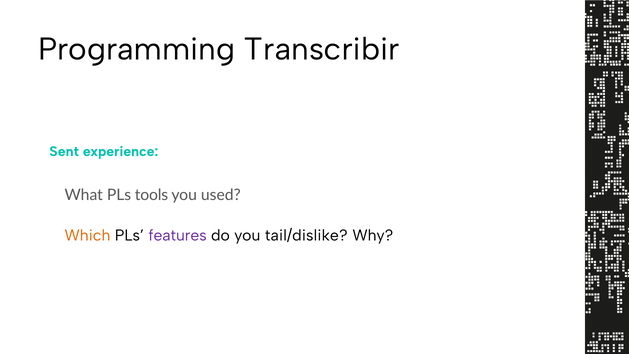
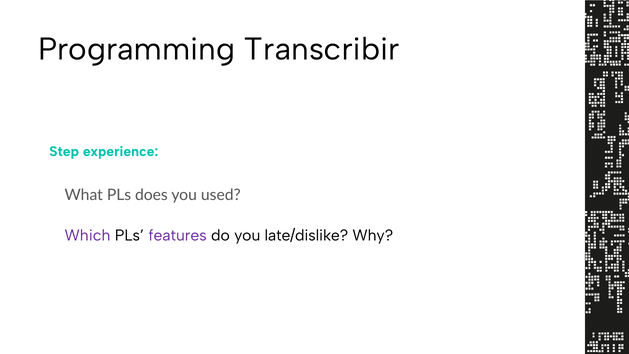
Sent: Sent -> Step (64, 151)
tools: tools -> does (151, 195)
Which colour: orange -> purple (88, 235)
tail/dislike: tail/dislike -> late/dislike (306, 235)
